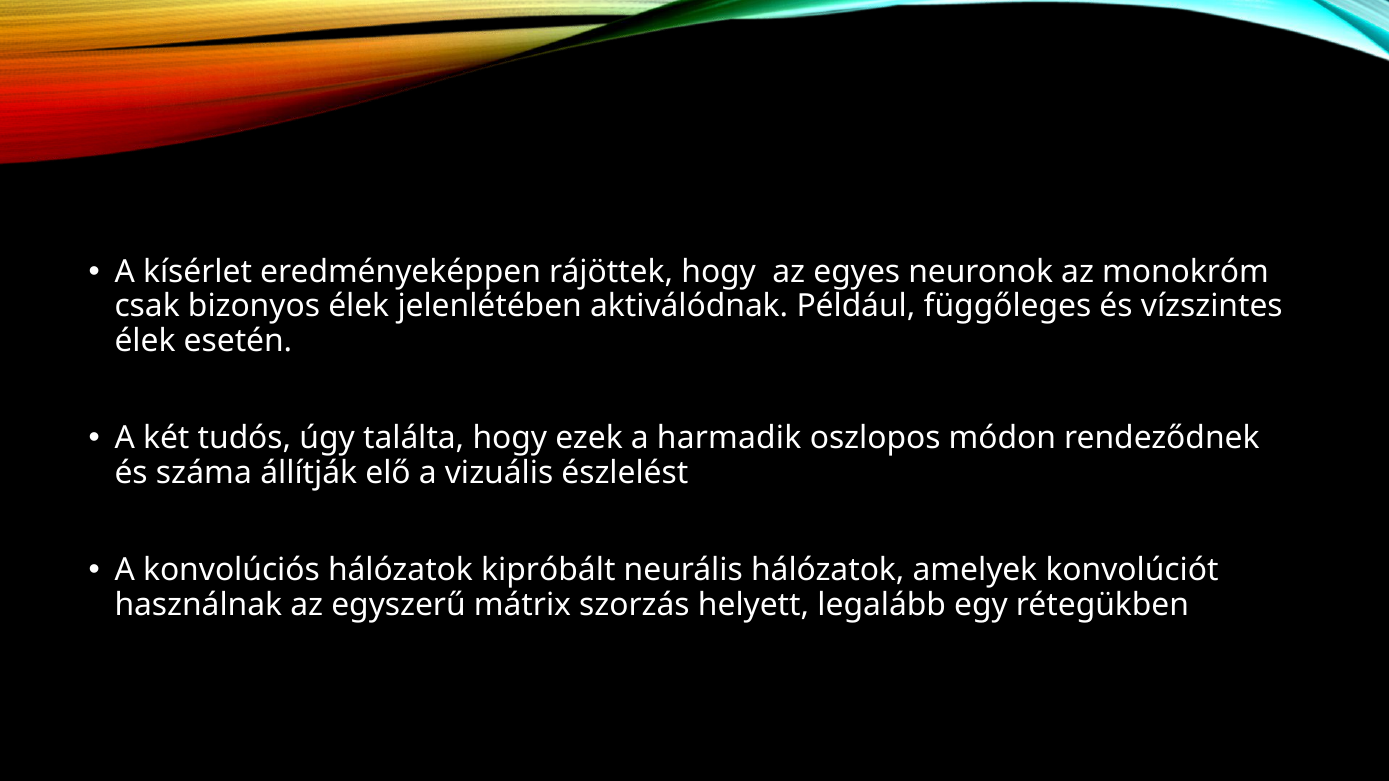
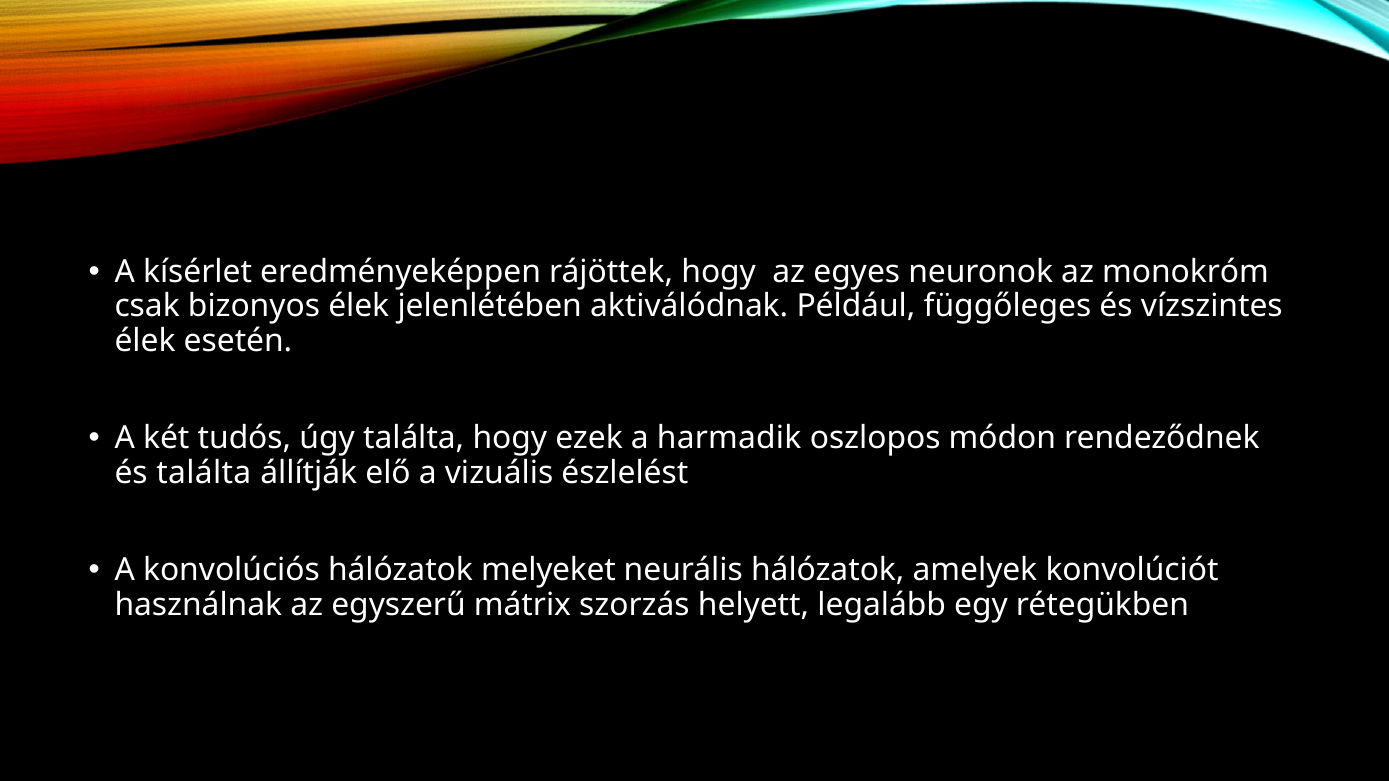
és száma: száma -> találta (204, 473)
kipróbált: kipróbált -> melyeket (548, 571)
